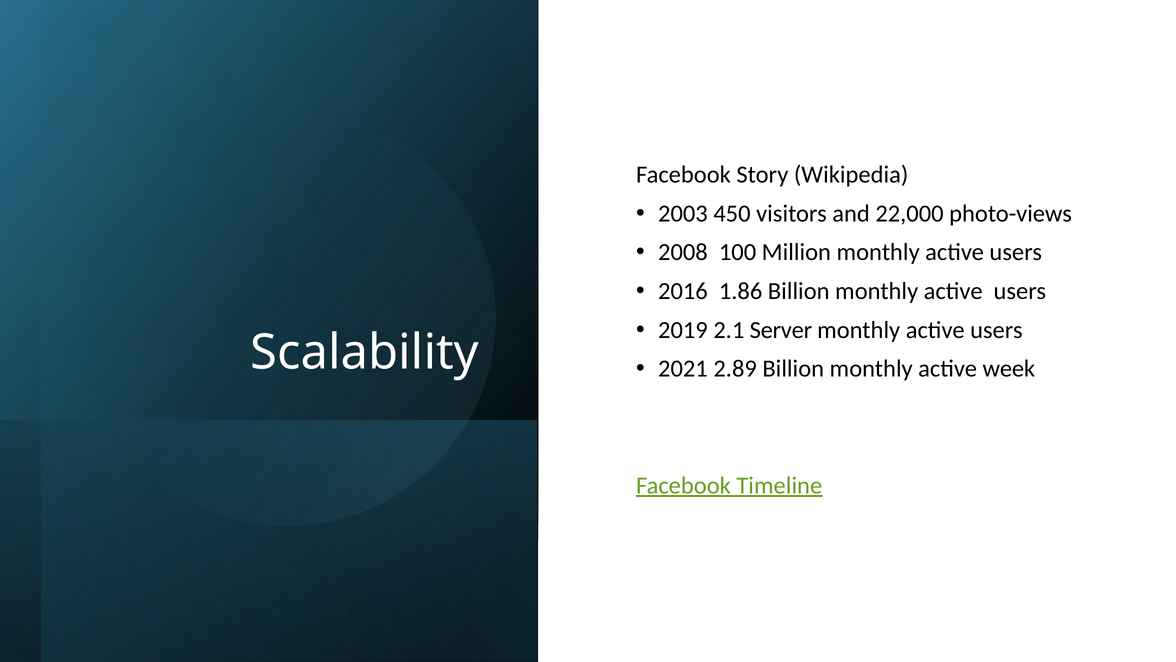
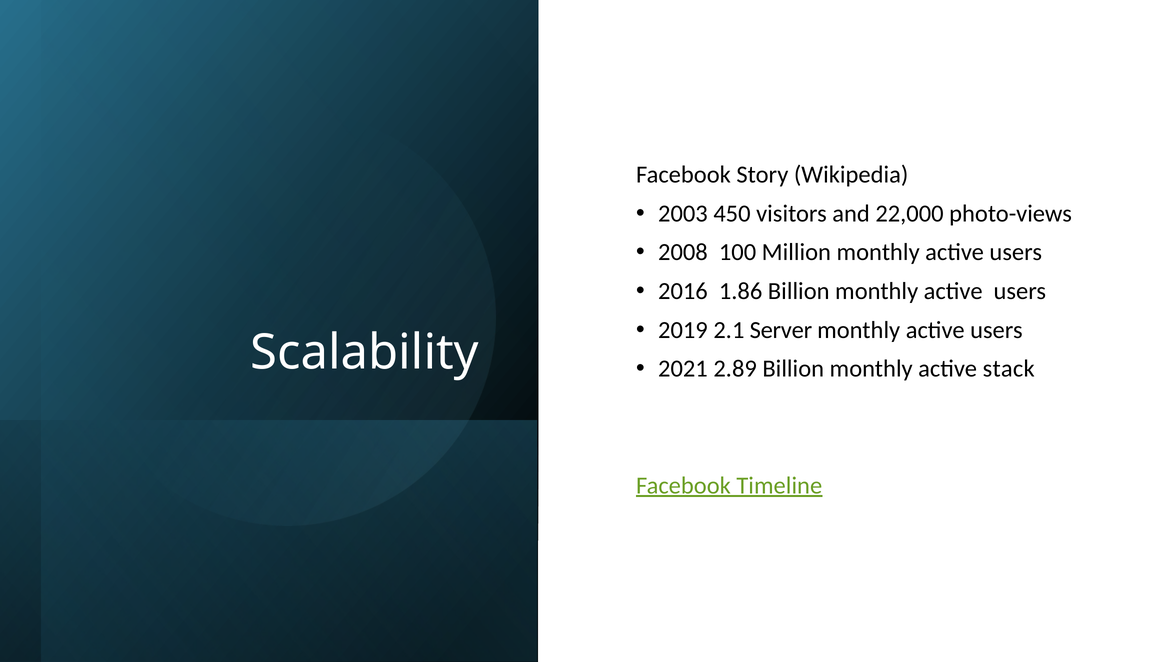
week: week -> stack (1009, 368)
